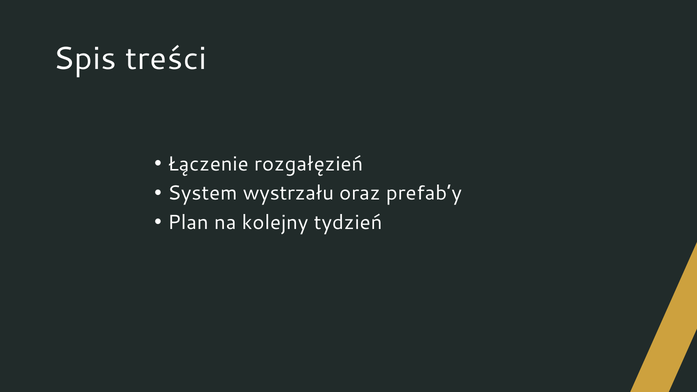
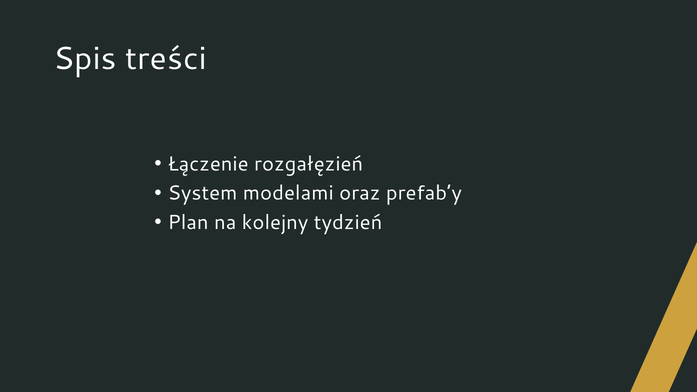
wystrzału: wystrzału -> modelami (288, 193)
